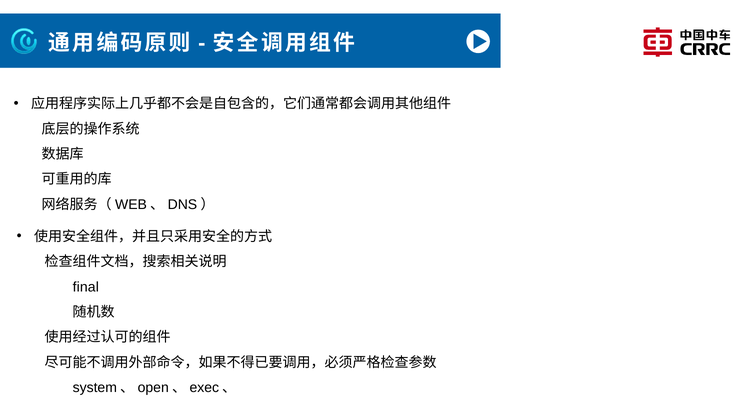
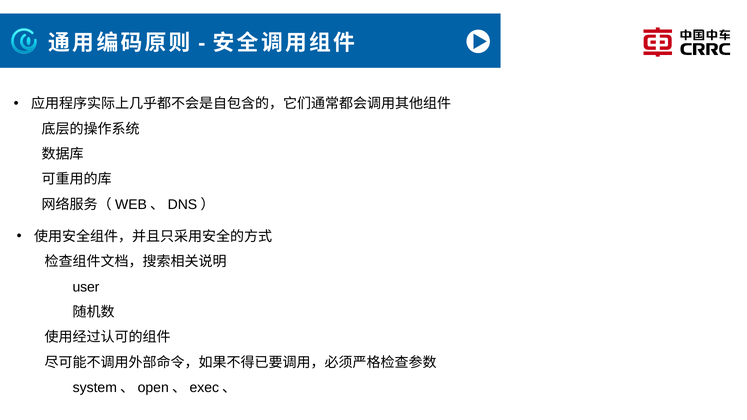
final: final -> user (86, 287)
